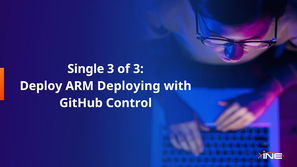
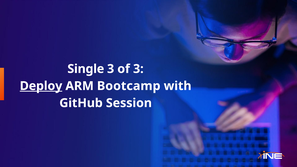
Deploy underline: none -> present (41, 86)
Deploying: Deploying -> Bootcamp (129, 86)
Control: Control -> Session (129, 103)
